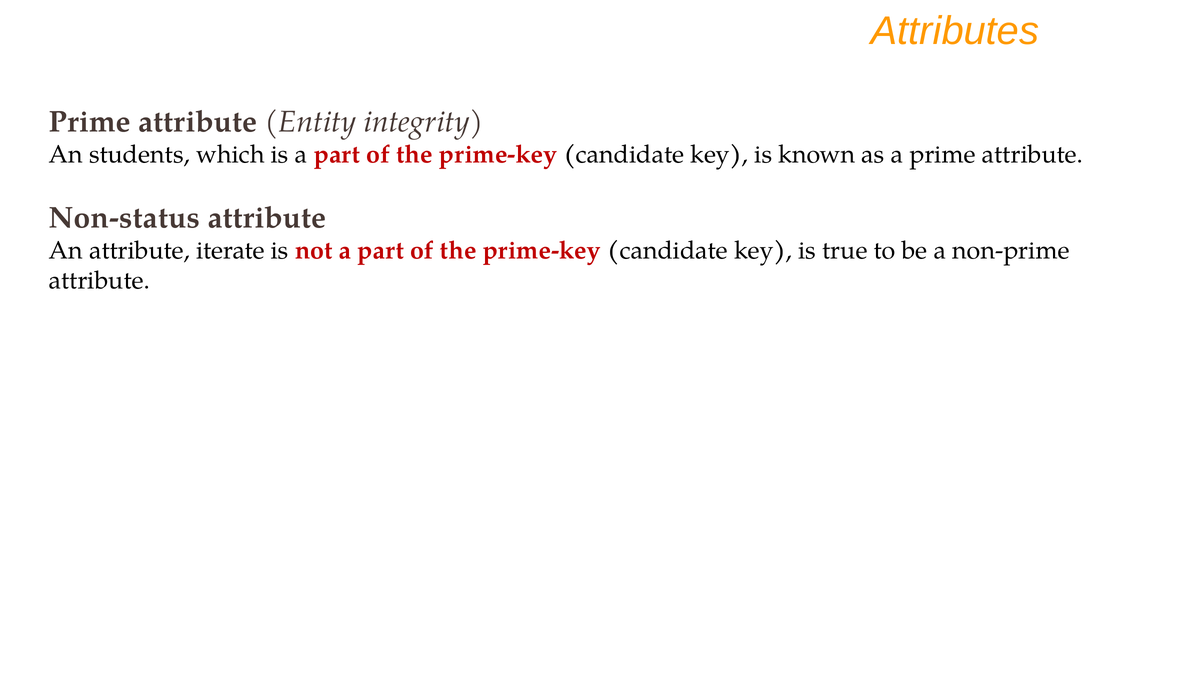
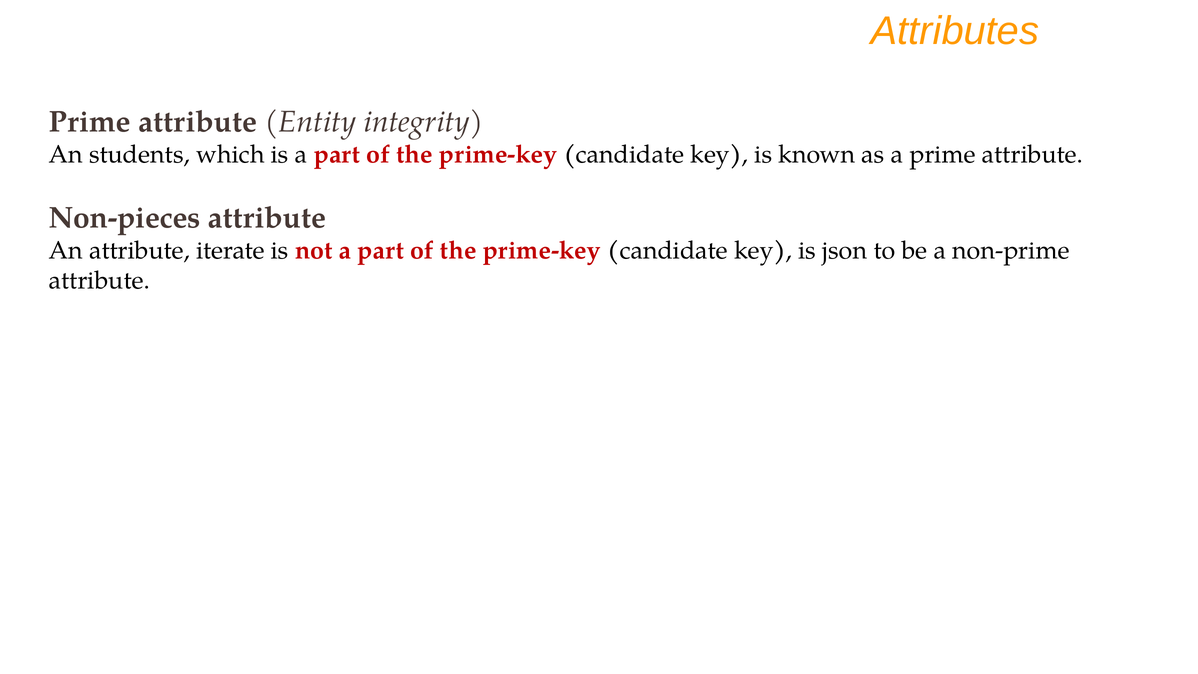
Non-status: Non-status -> Non-pieces (125, 218)
true: true -> json (845, 250)
